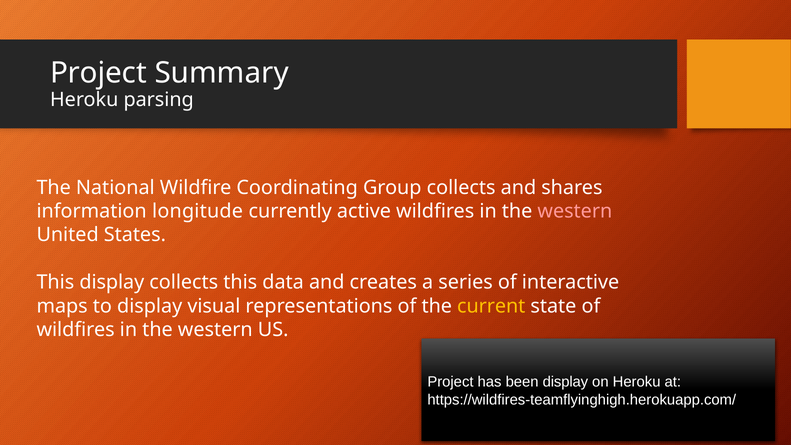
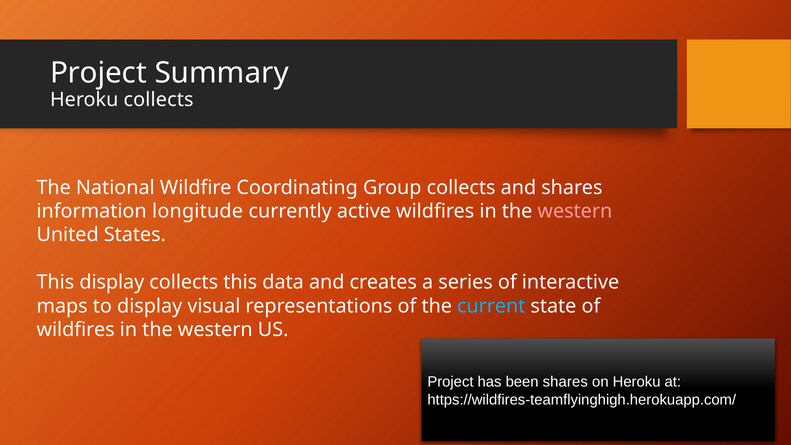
Heroku parsing: parsing -> collects (159, 100)
current colour: yellow -> light blue (491, 306)
been display: display -> shares (565, 382)
